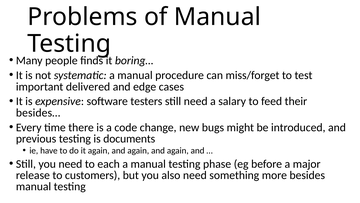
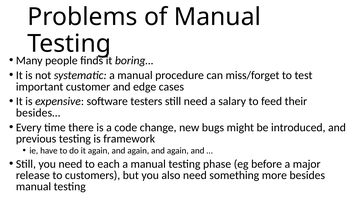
delivered: delivered -> customer (88, 86)
documents: documents -> framework (129, 138)
